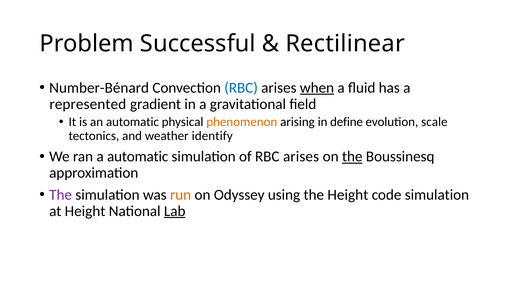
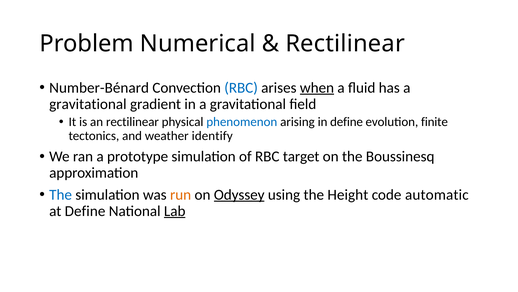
Successful: Successful -> Numerical (198, 44)
represented: represented -> gravitational (88, 104)
an automatic: automatic -> rectilinear (132, 122)
phenomenon colour: orange -> blue (242, 122)
scale: scale -> finite (434, 122)
a automatic: automatic -> prototype (138, 156)
of RBC arises: arises -> target (301, 156)
the underline: present -> none (352, 156)
The colour: purple -> blue (61, 194)
Odyssey underline: none -> present (239, 194)
code simulation: simulation -> automatic (437, 194)
at Height: Height -> Define (85, 211)
